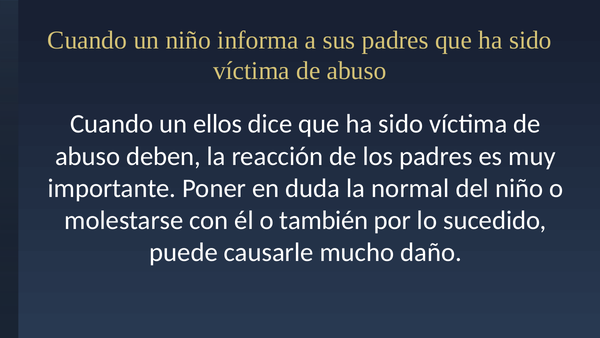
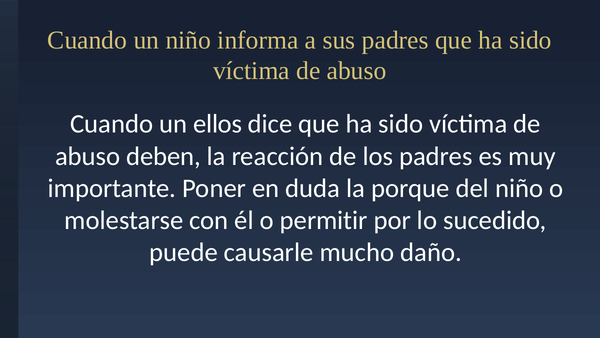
normal: normal -> porque (410, 188)
también: también -> permitir (324, 220)
